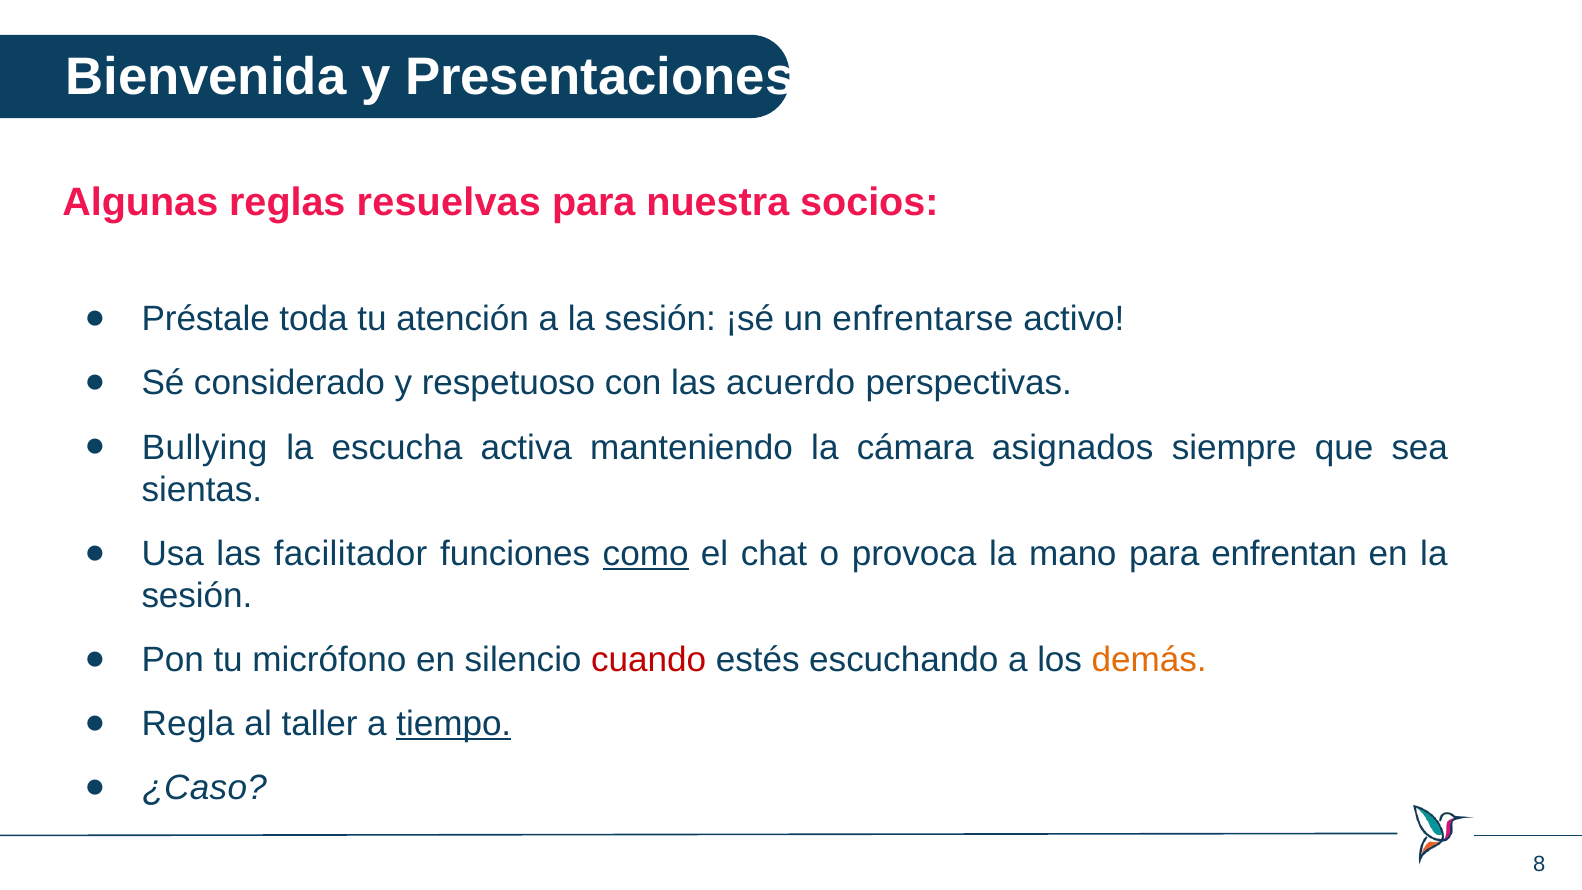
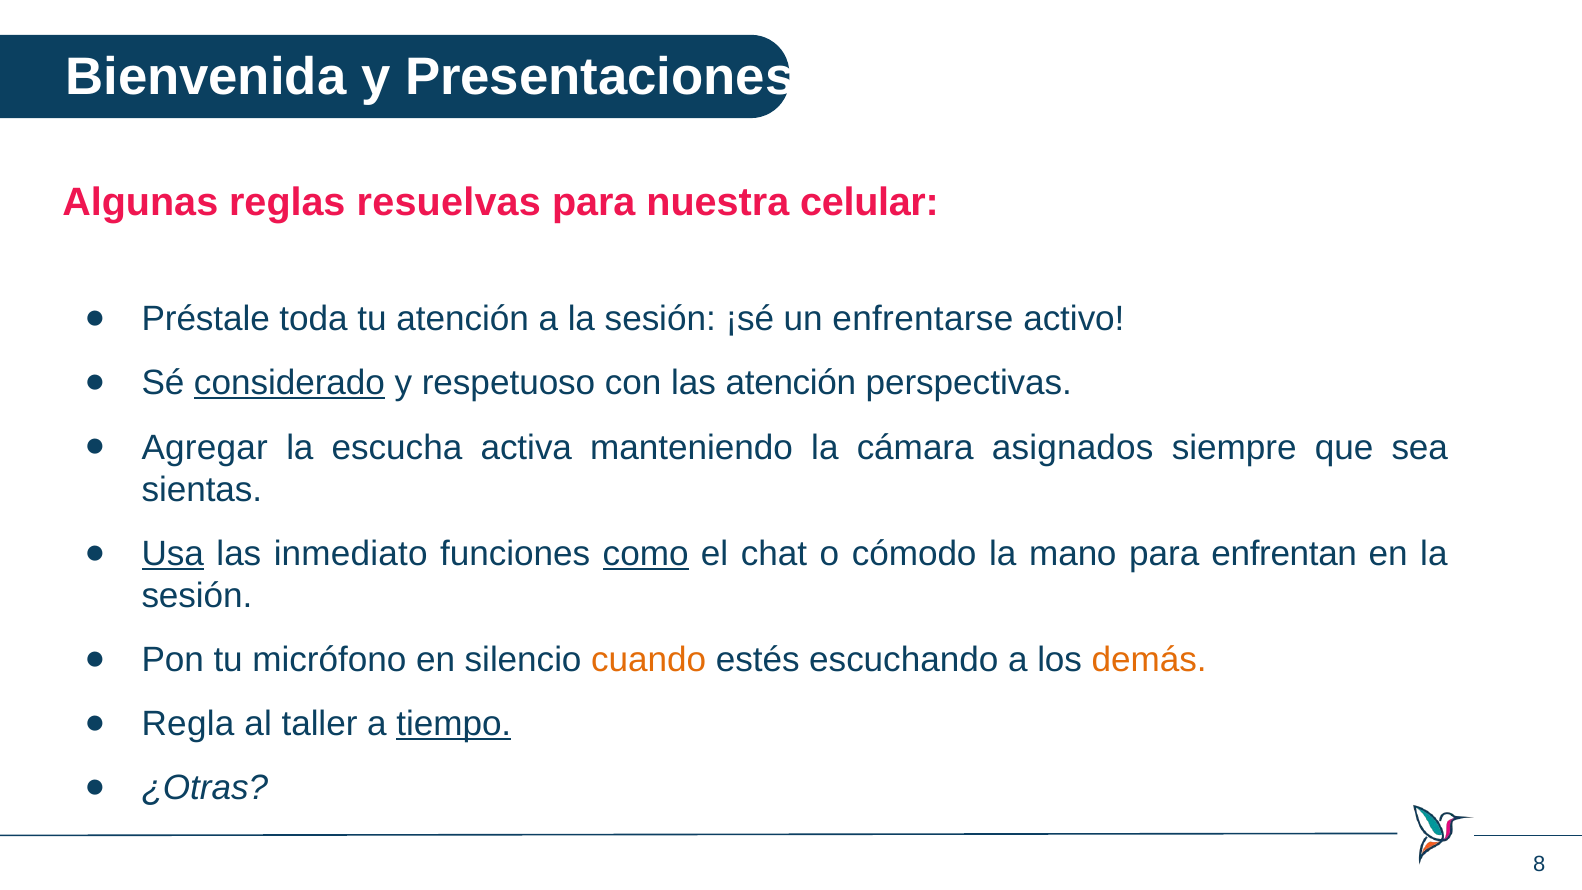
socios: socios -> celular (869, 203)
considerado underline: none -> present (290, 383)
las acuerdo: acuerdo -> atención (791, 383)
Bullying: Bullying -> Agregar (205, 447)
Usa underline: none -> present (173, 554)
facilitador: facilitador -> inmediato (351, 554)
provoca: provoca -> cómodo (914, 554)
cuando colour: red -> orange (649, 660)
¿Caso: ¿Caso -> ¿Otras (205, 788)
